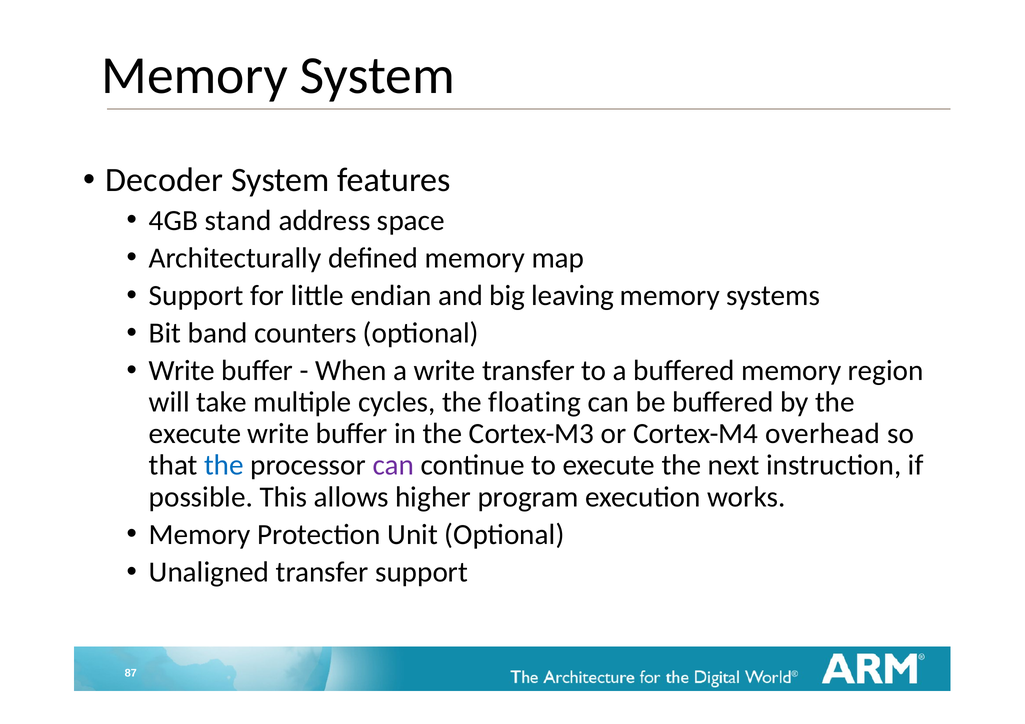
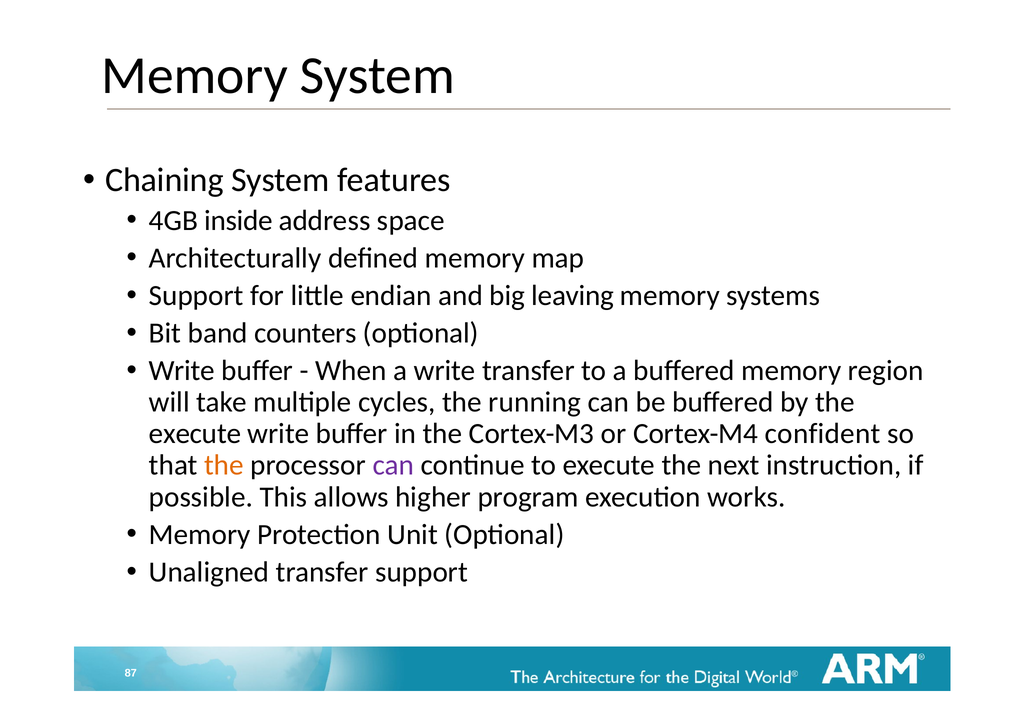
Decoder: Decoder -> Chaining (164, 180)
stand: stand -> inside (238, 220)
floating: floating -> running (535, 402)
overhead: overhead -> confident (823, 434)
the colour: blue -> orange (224, 466)
